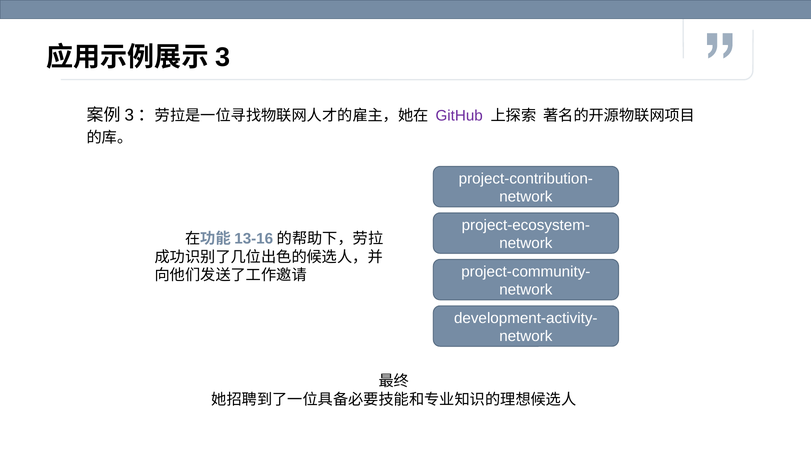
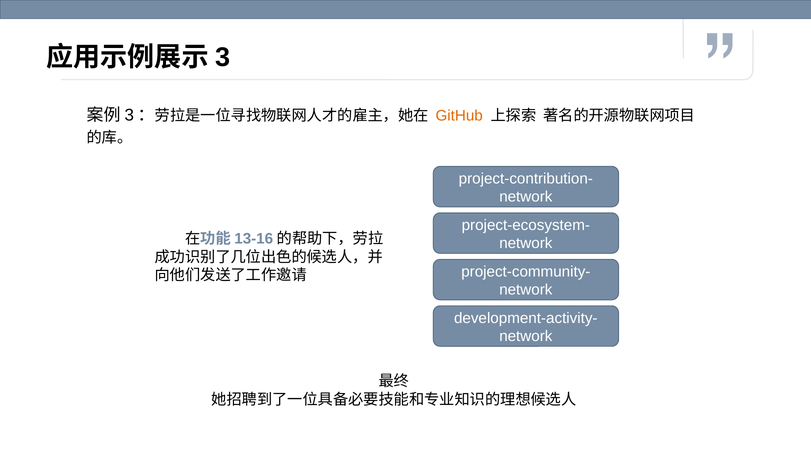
GitHub colour: purple -> orange (459, 116)
